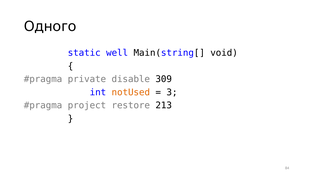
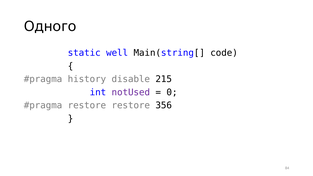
void: void -> code (224, 53)
private: private -> history (87, 79)
309: 309 -> 215 (164, 79)
notUsed colour: orange -> purple (131, 92)
3: 3 -> 0 (172, 92)
project: project -> restore (87, 105)
213: 213 -> 356 (164, 105)
